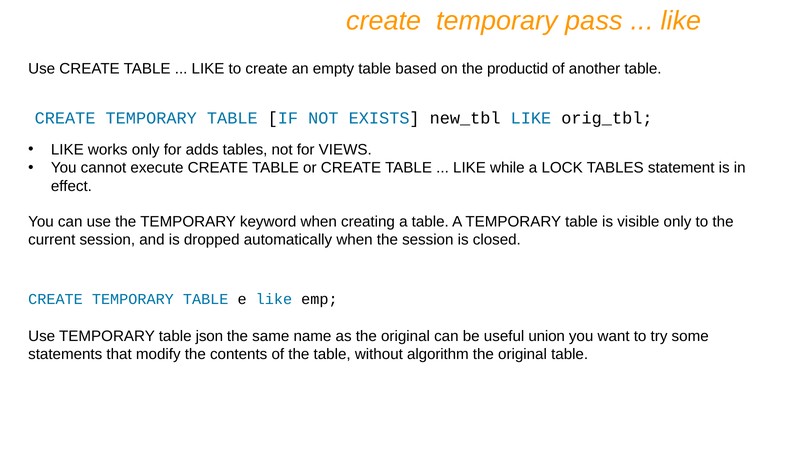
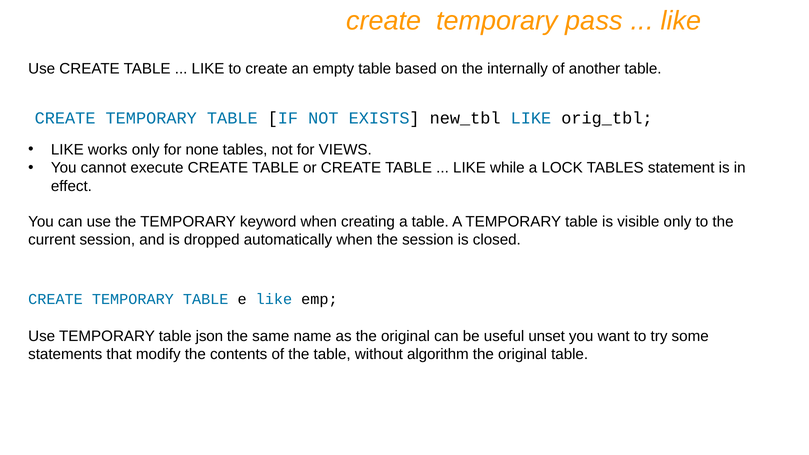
productid: productid -> internally (518, 69)
adds: adds -> none (202, 150)
union: union -> unset (547, 336)
